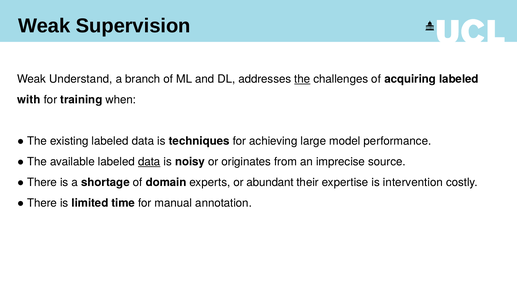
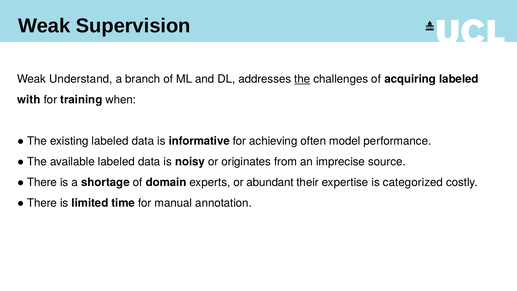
techniques: techniques -> informative (199, 141)
large: large -> often (313, 141)
data underline: present -> none (149, 162)
intervention: intervention -> categorized (413, 182)
